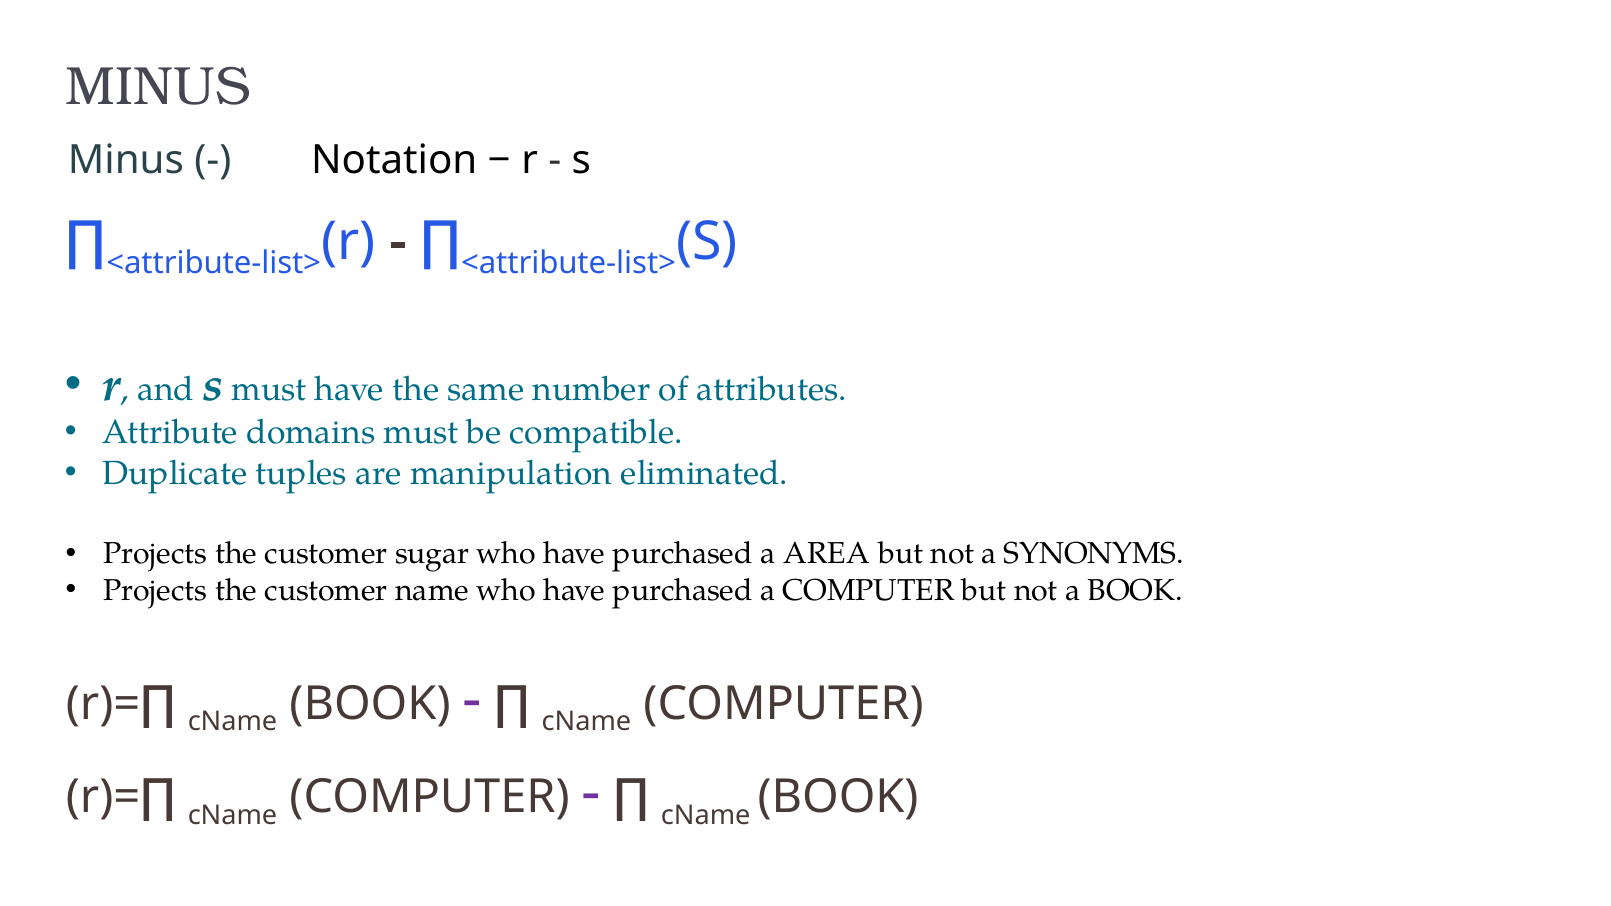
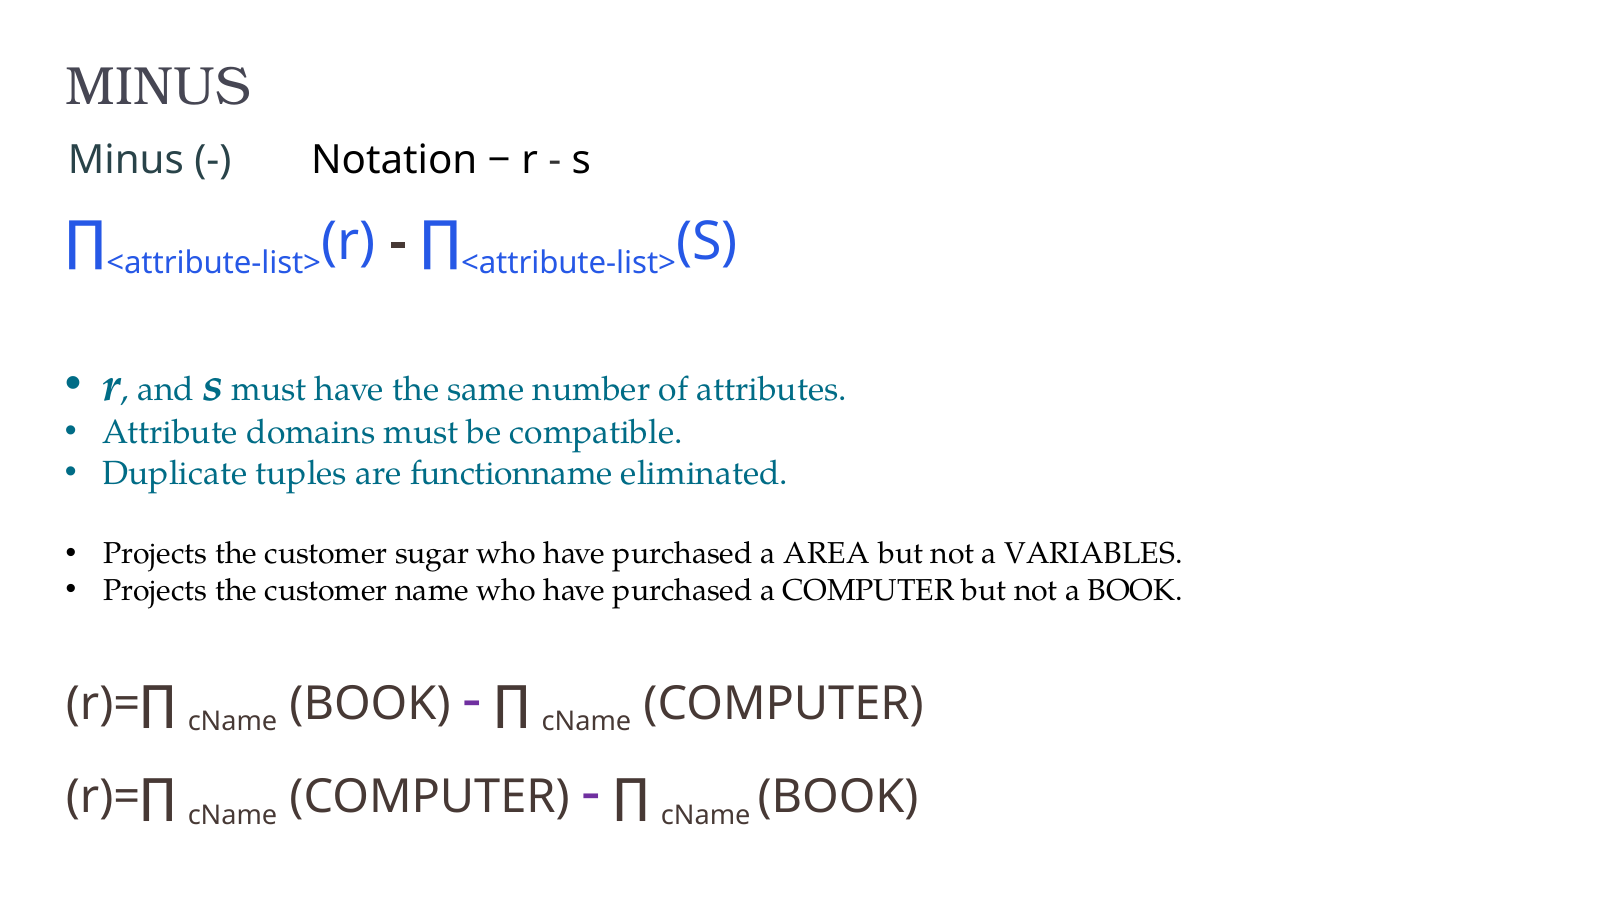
manipulation: manipulation -> functionname (511, 473)
SYNONYMS: SYNONYMS -> VARIABLES (1094, 554)
